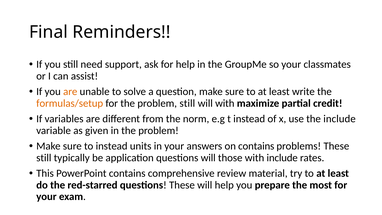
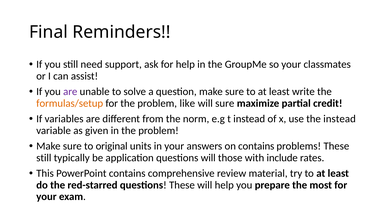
are colour: orange -> purple (70, 92)
problem still: still -> like (187, 103)
will with: with -> sure (225, 103)
the include: include -> instead (340, 119)
to instead: instead -> original (112, 146)
